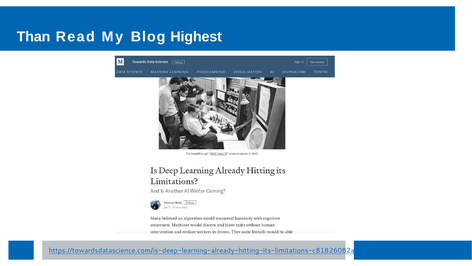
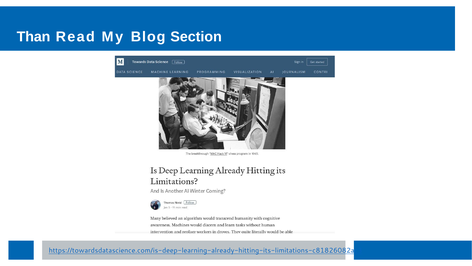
Highest: Highest -> Section (196, 37)
